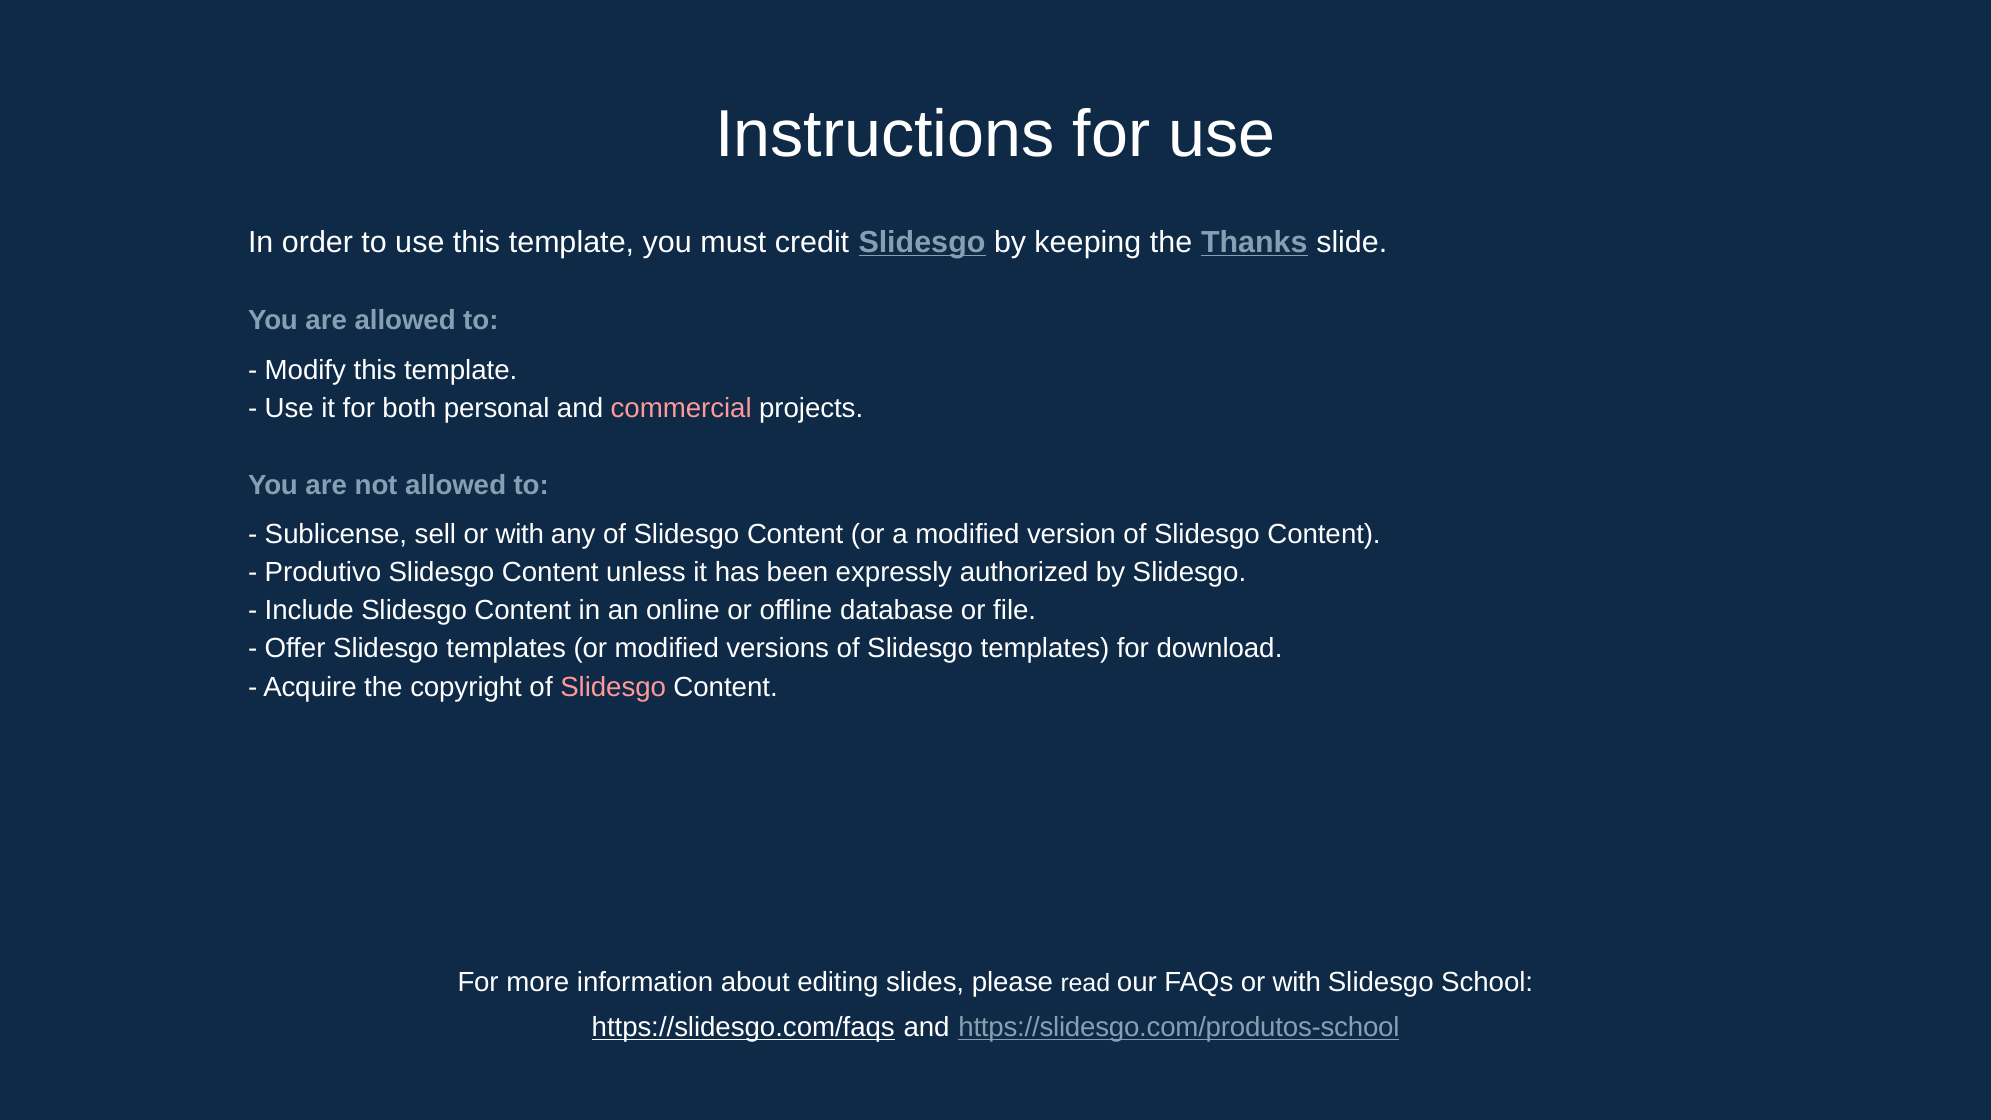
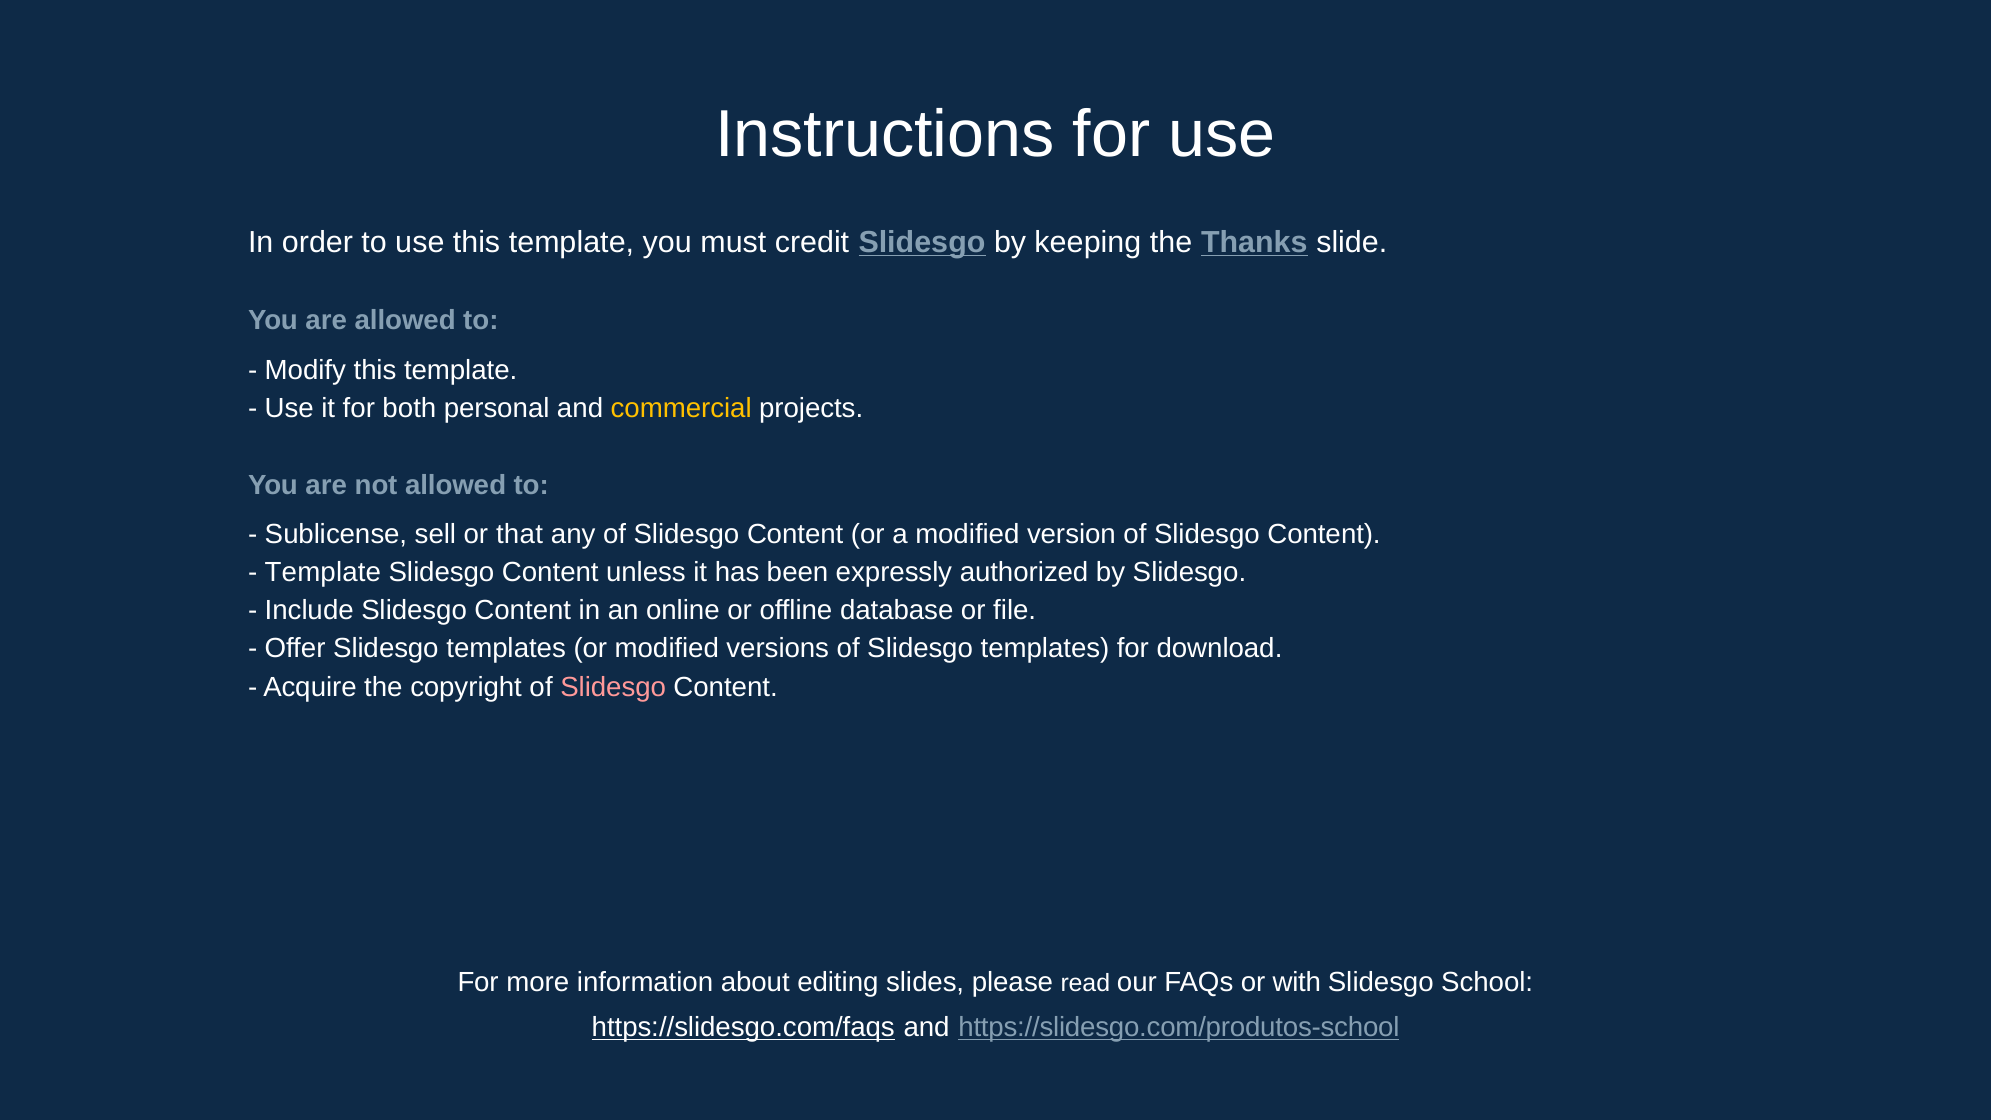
commercial colour: pink -> yellow (681, 408)
sell or with: with -> that (519, 534)
Produtivo: Produtivo -> Template (323, 572)
